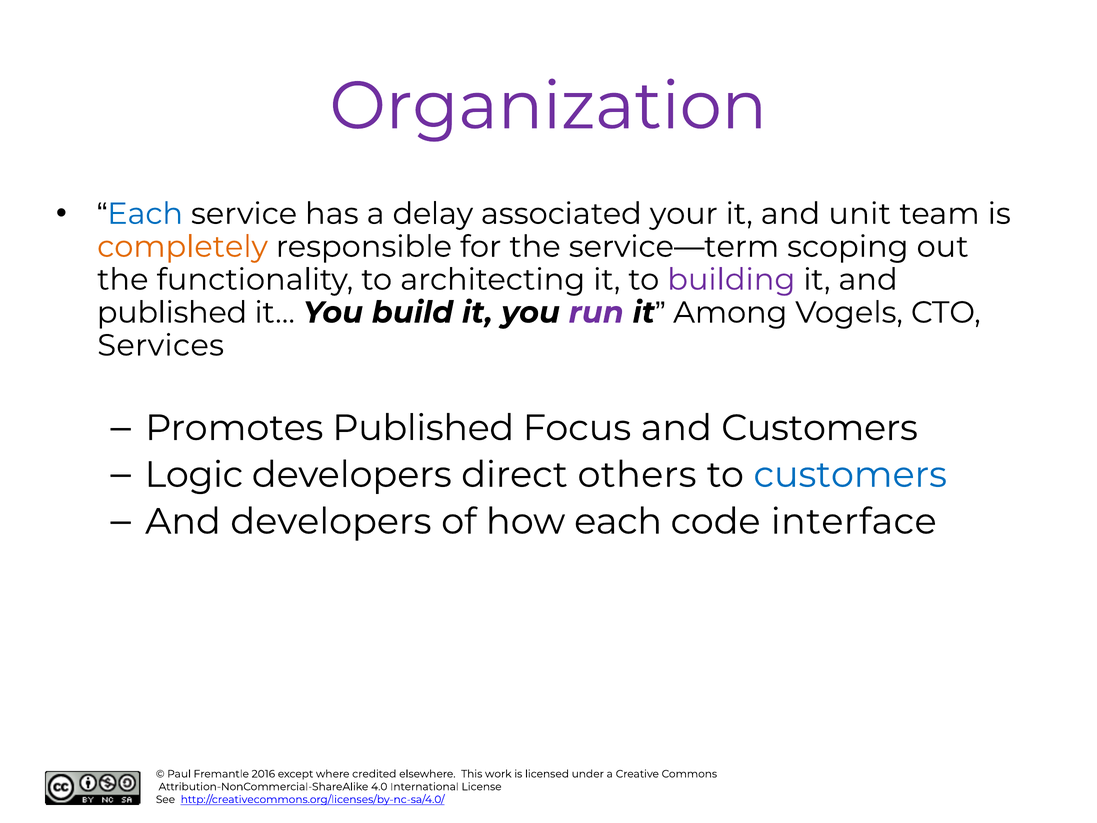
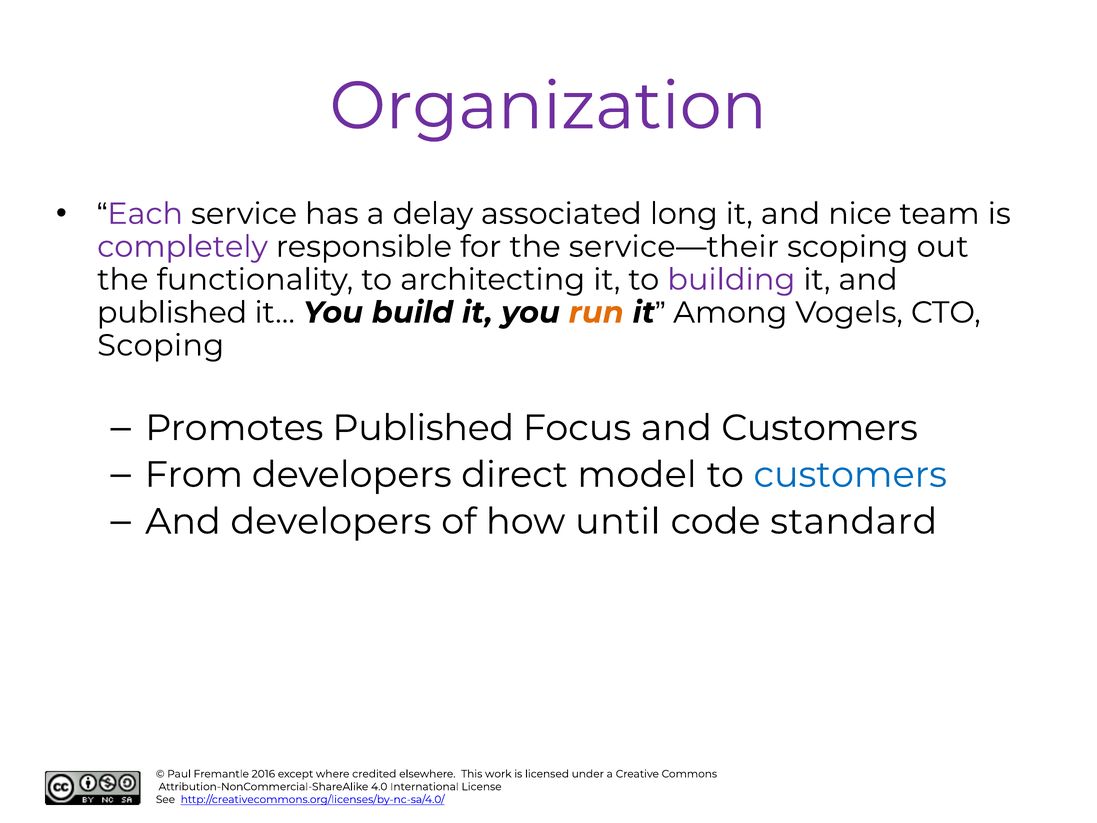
Each colour: blue -> purple (145, 214)
your: your -> long (684, 214)
unit: unit -> nice (860, 214)
completely colour: orange -> purple (183, 247)
service—term: service—term -> service—their (674, 247)
run colour: purple -> orange (596, 312)
Services: Services -> Scoping (161, 345)
Logic: Logic -> From (194, 475)
others: others -> model (637, 475)
how each: each -> until (618, 521)
interface: interface -> standard (854, 521)
